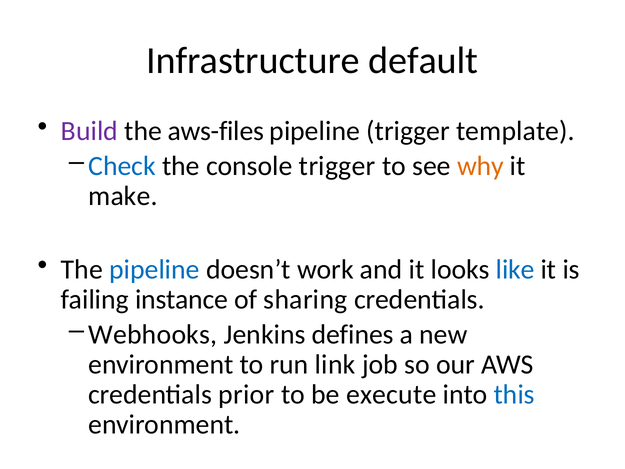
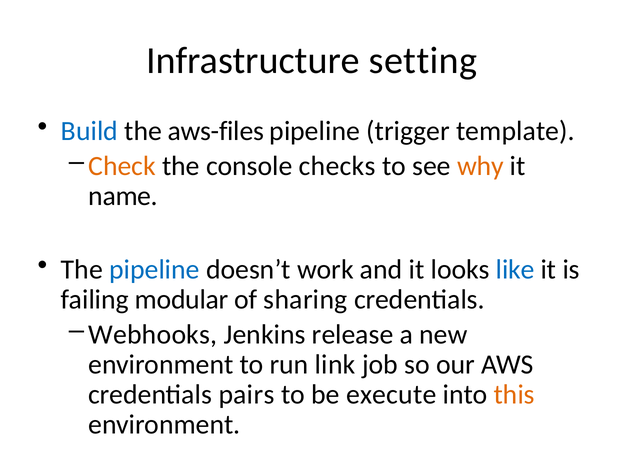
default: default -> setting (423, 61)
Build colour: purple -> blue (89, 131)
Check colour: blue -> orange (122, 166)
console trigger: trigger -> checks (337, 166)
make: make -> name (123, 196)
instance: instance -> modular (182, 300)
defines: defines -> release (353, 335)
prior: prior -> pairs (246, 395)
this colour: blue -> orange (514, 395)
